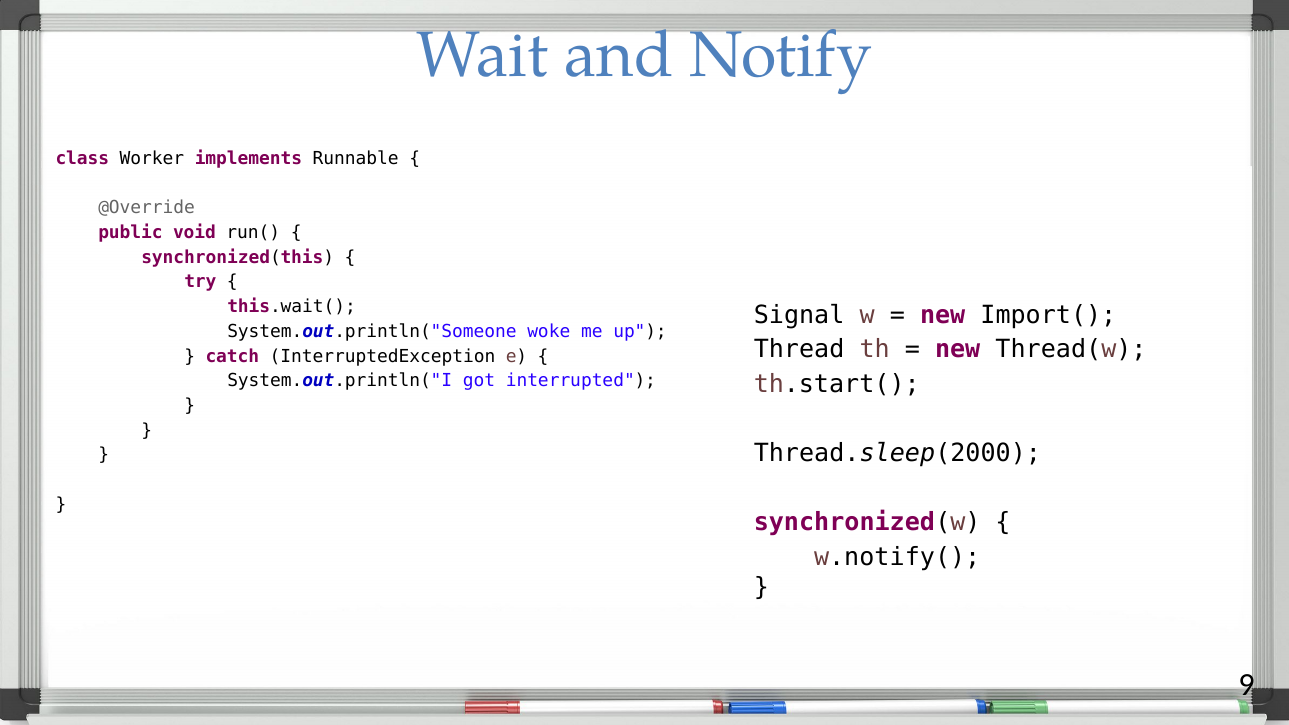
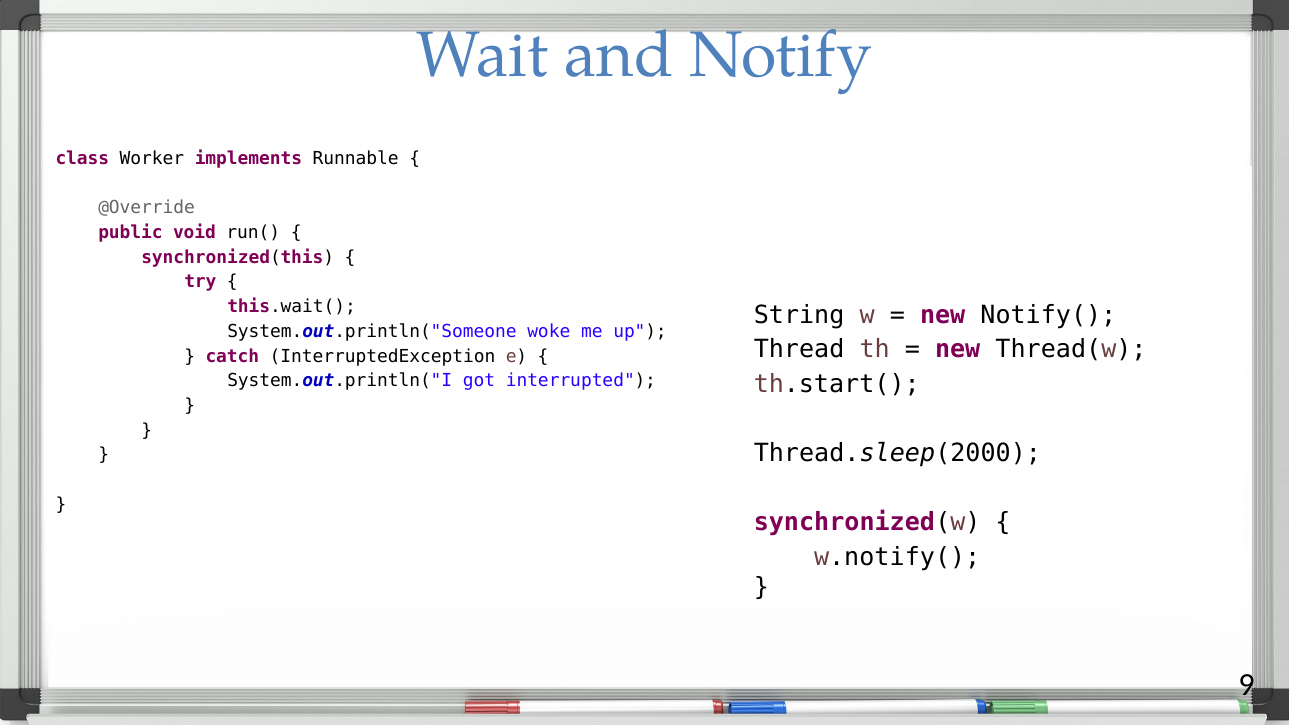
Signal: Signal -> String (799, 315)
Import(: Import( -> Notify( (1048, 315)
